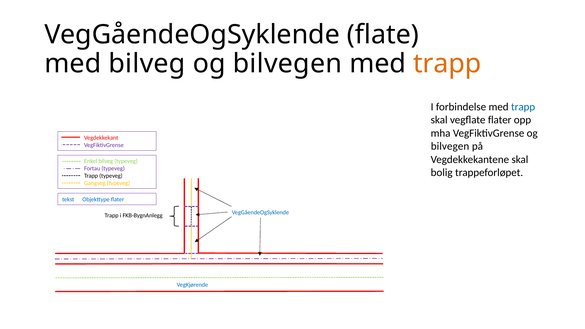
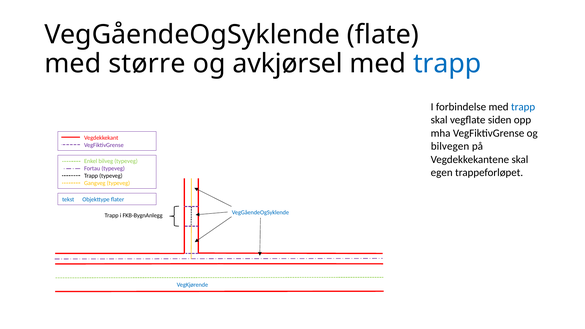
med bilveg: bilveg -> større (147, 64)
bilvegen: bilvegen -> avkjørsel (288, 64)
trapp colour: orange -> blue (447, 64)
vegflate flater: flater -> siden (500, 120)
bolig: bolig -> egen (442, 173)
